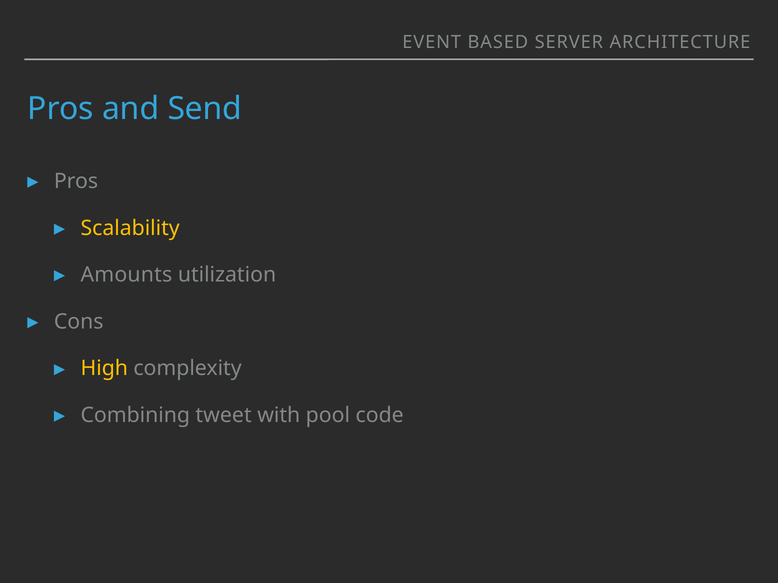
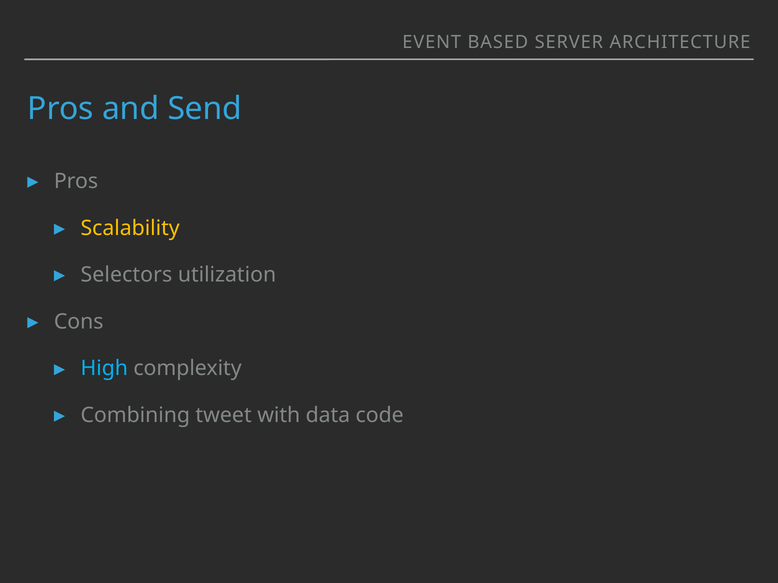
Amounts: Amounts -> Selectors (126, 275)
High colour: yellow -> light blue (104, 369)
pool: pool -> data (328, 416)
